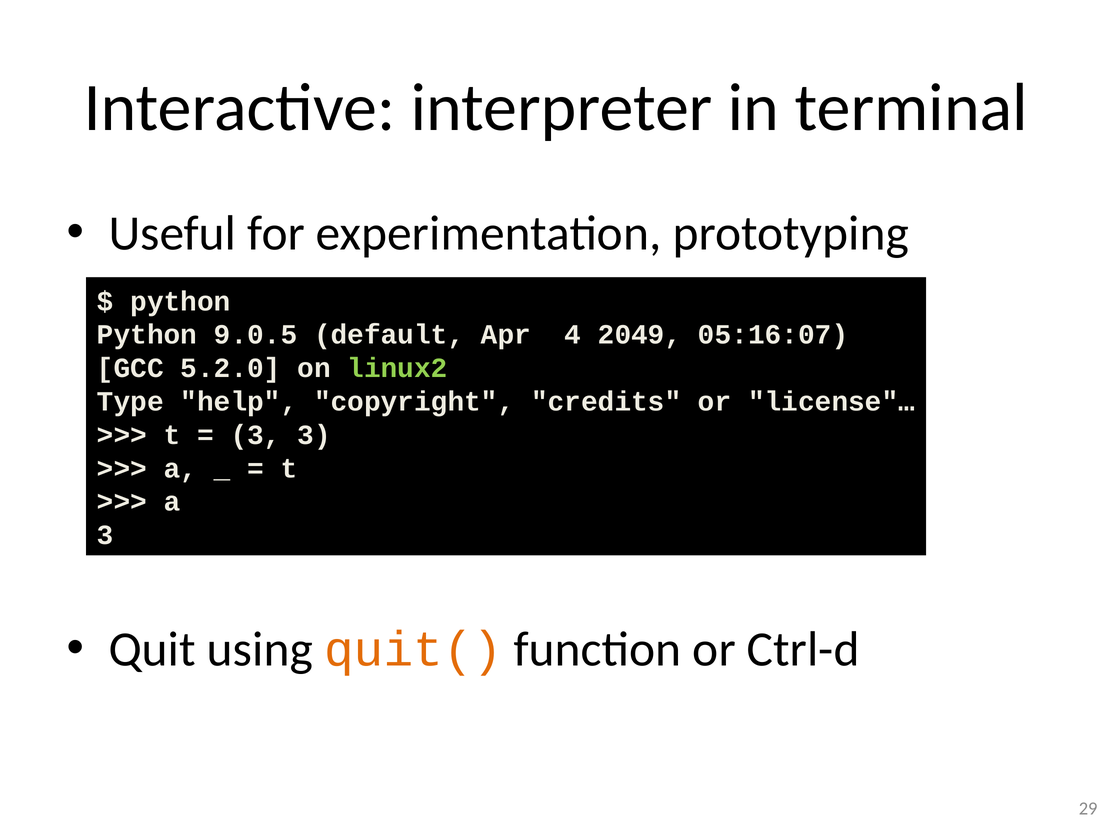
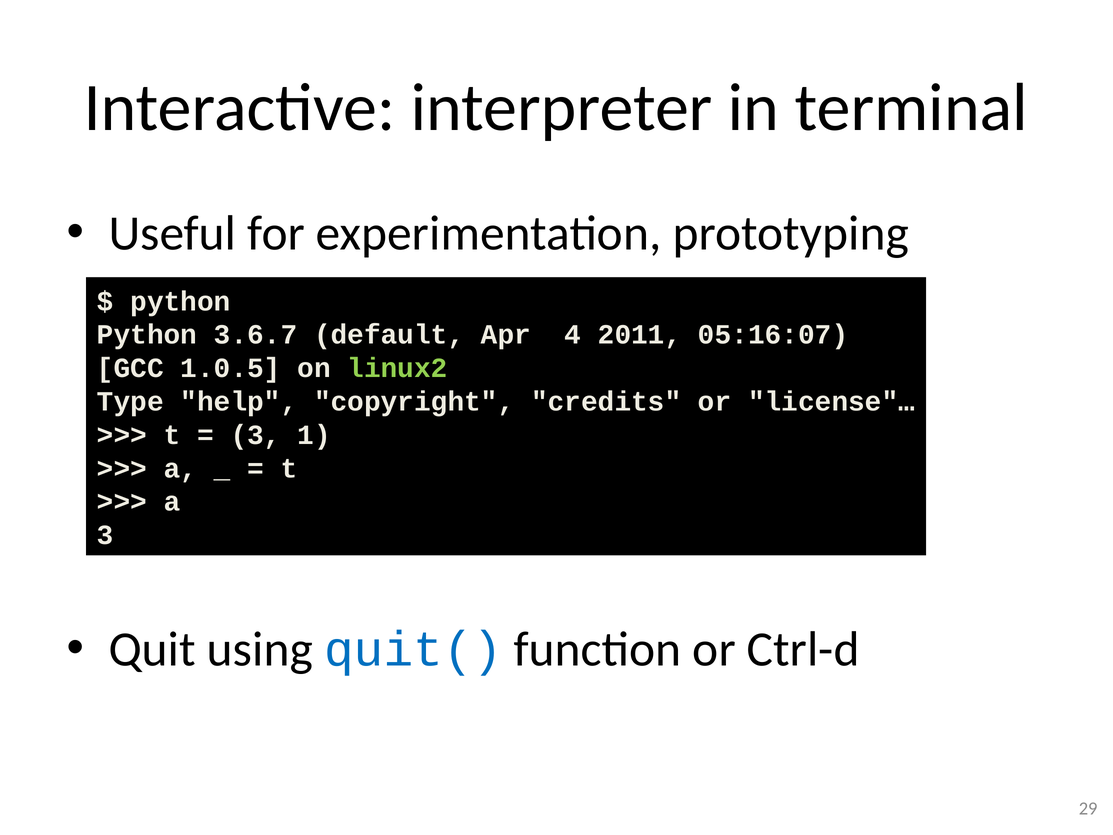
9.0.5: 9.0.5 -> 3.6.7 (256, 335)
2049: 2049 -> 2011 (640, 335)
5.2.0: 5.2.0 -> 1.0.5 (231, 368)
3 3: 3 -> 1 (314, 435)
quit( colour: orange -> blue (413, 649)
